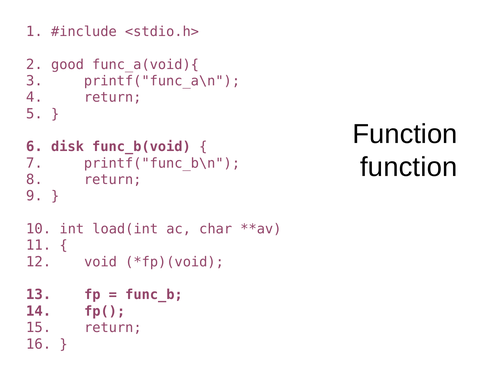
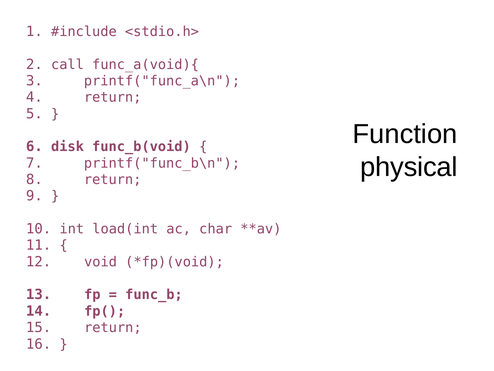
good: good -> call (67, 64)
function: function -> physical (409, 167)
